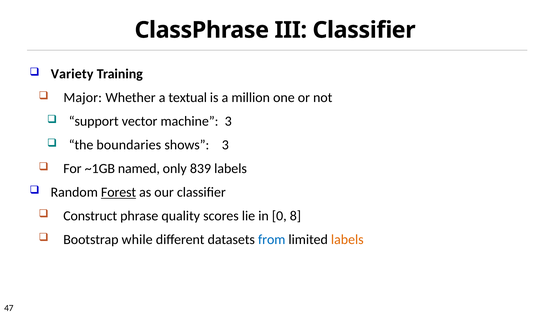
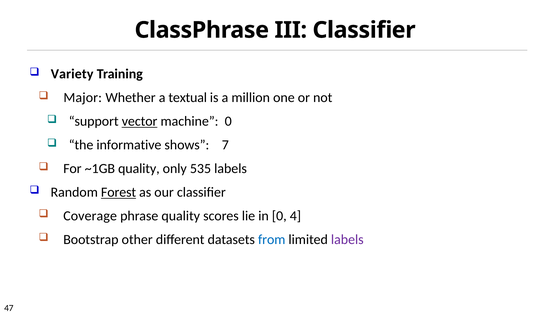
vector underline: none -> present (140, 121)
machine 3: 3 -> 0 (228, 121)
boundaries: boundaries -> informative (129, 145)
shows 3: 3 -> 7 (225, 145)
~1GB named: named -> quality (139, 169)
839: 839 -> 535 (201, 169)
Construct: Construct -> Coverage (90, 216)
8: 8 -> 4 (295, 216)
while: while -> other (137, 239)
labels colour: orange -> purple (347, 239)
